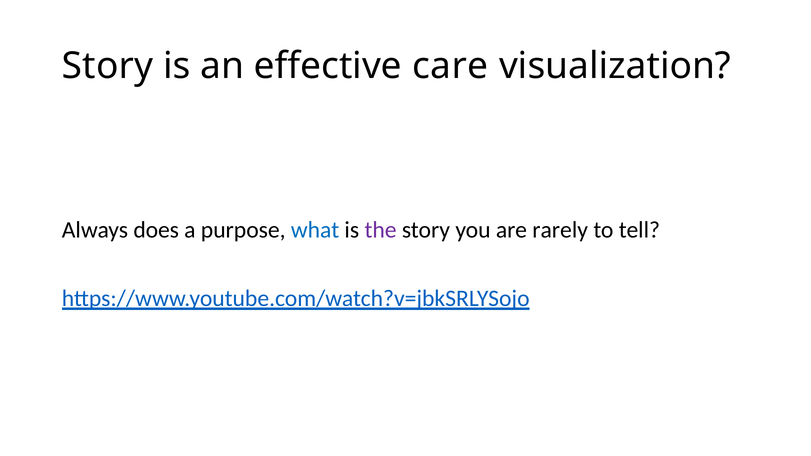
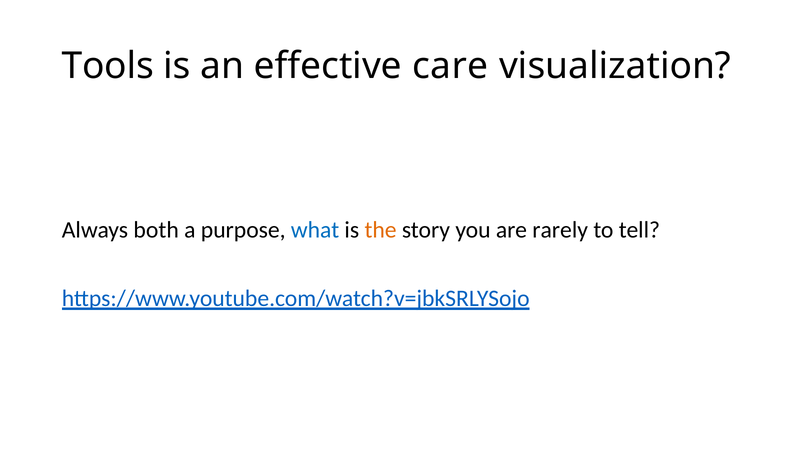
Story: Story -> Tools (108, 66)
does: does -> both (156, 230)
the colour: purple -> orange (381, 230)
